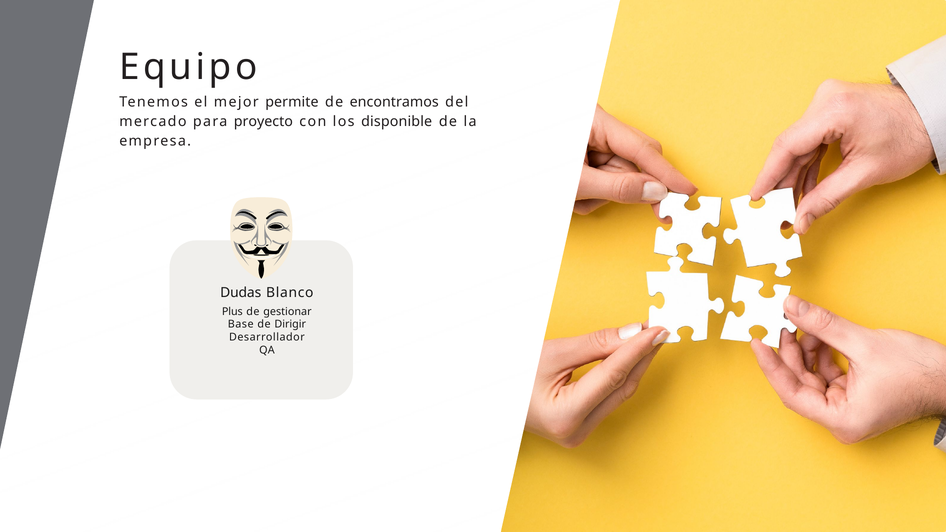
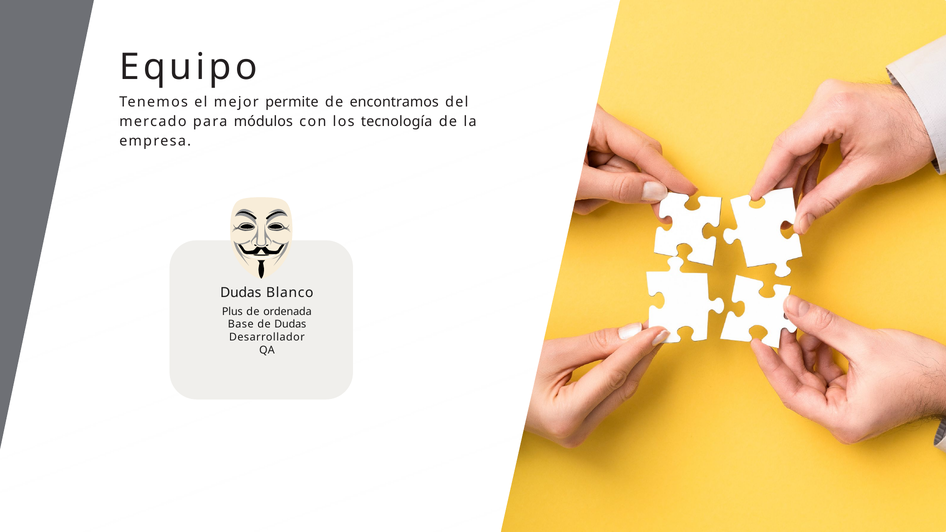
proyecto: proyecto -> módulos (263, 122)
disponible: disponible -> tecnología (397, 122)
gestionar: gestionar -> ordenada (288, 312)
de Dirigir: Dirigir -> Dudas (290, 325)
